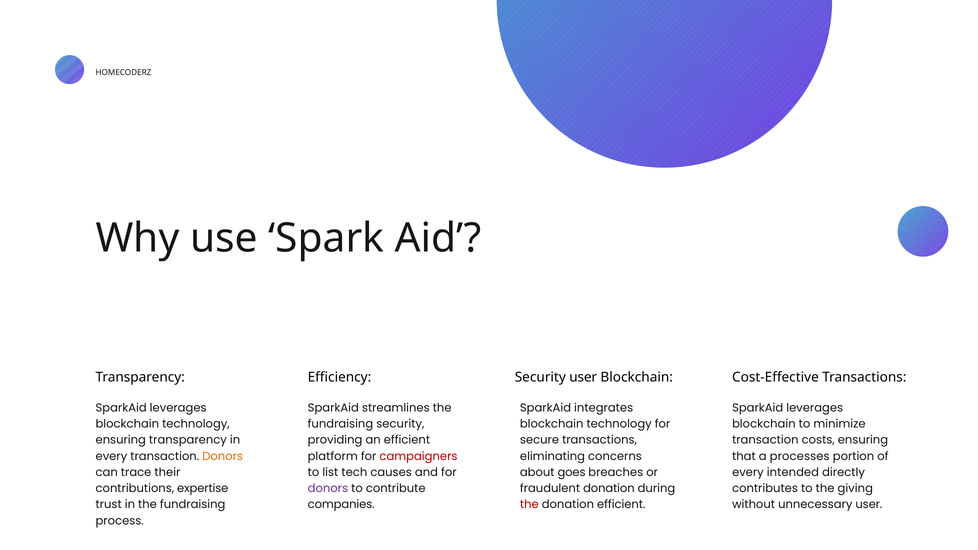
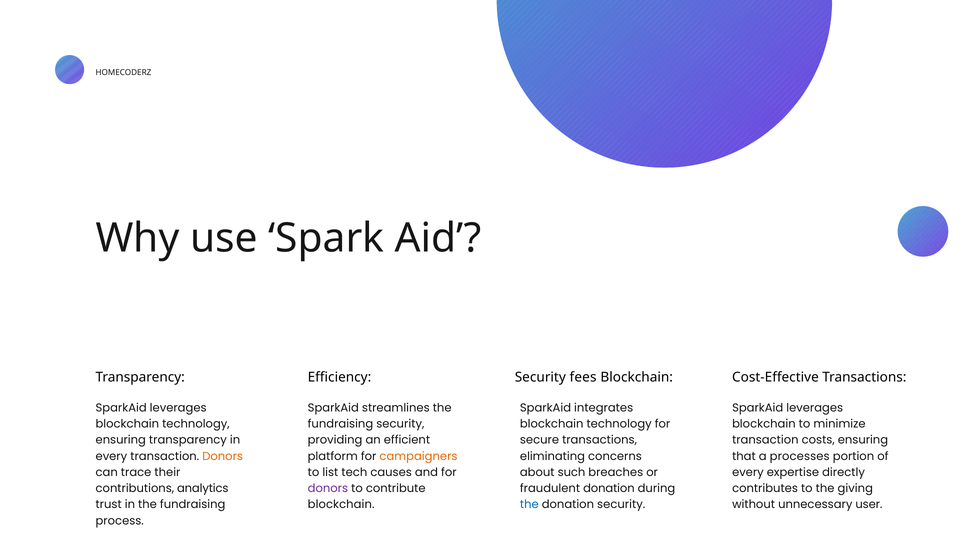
Security user: user -> fees (583, 377)
campaigners colour: red -> orange (418, 456)
goes: goes -> such (572, 472)
intended: intended -> expertise (793, 472)
expertise: expertise -> analytics (203, 489)
companies: companies -> blockchain (341, 505)
the colour: red -> blue (529, 505)
donation efficient: efficient -> security (621, 505)
